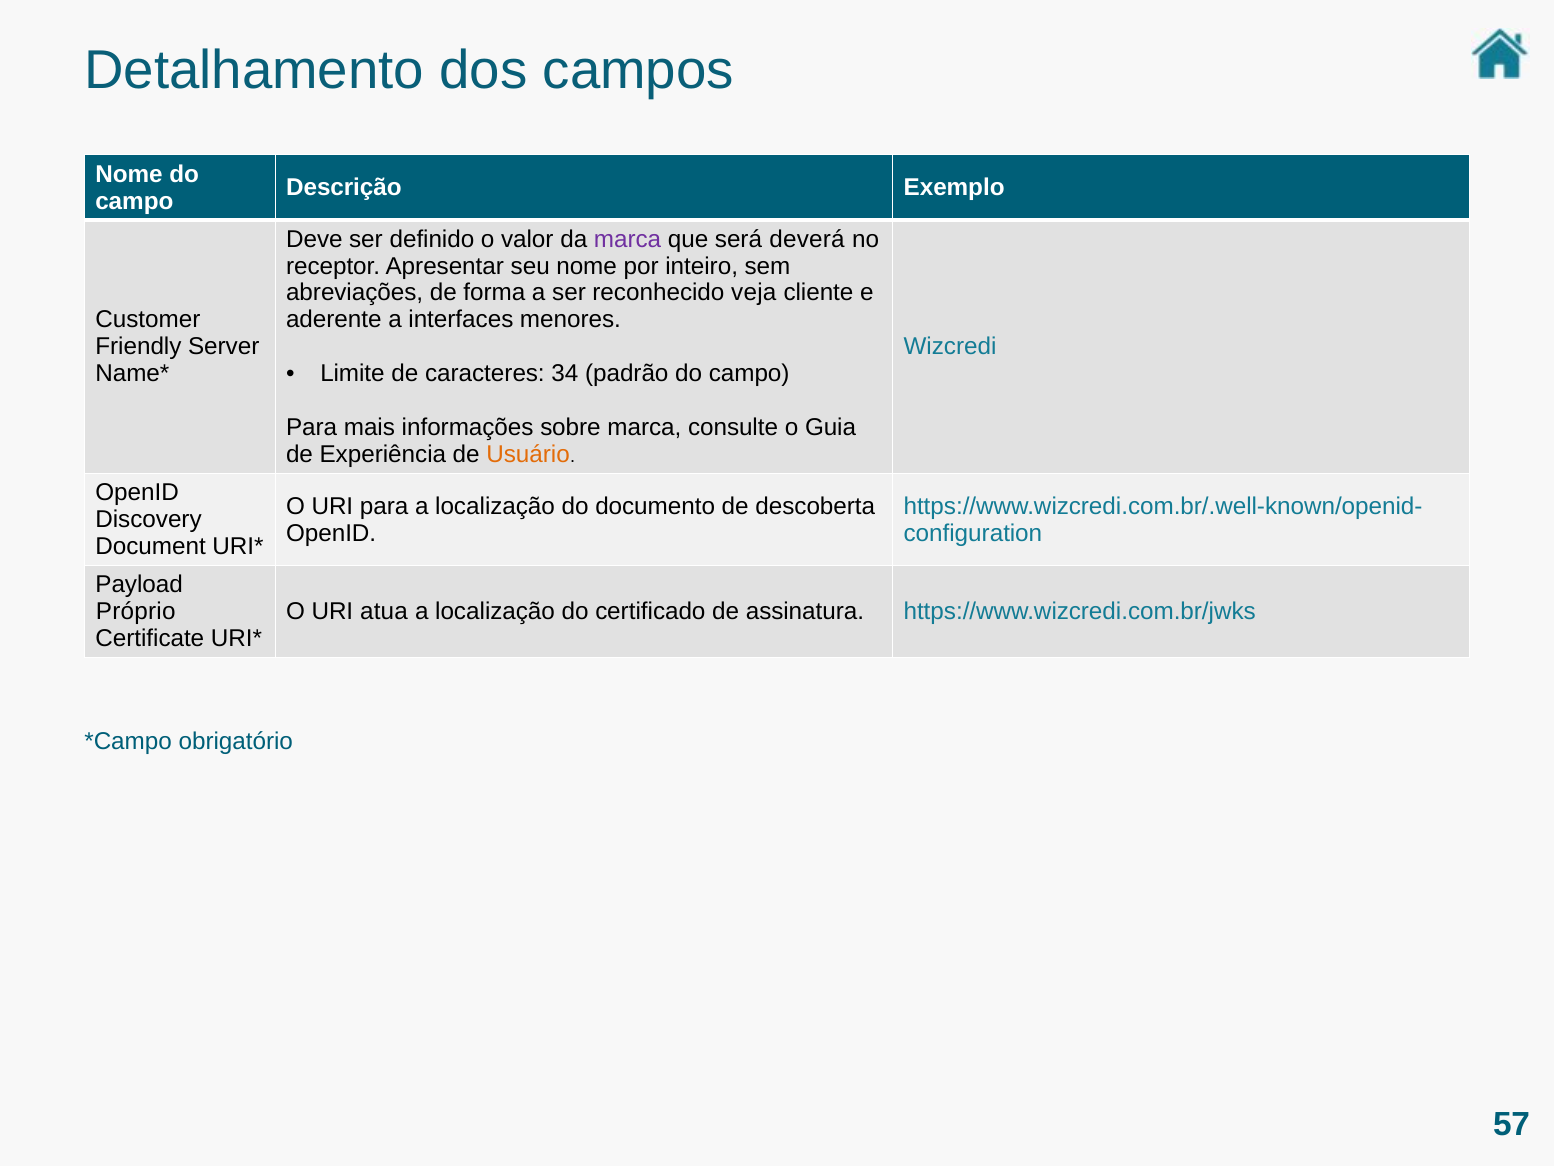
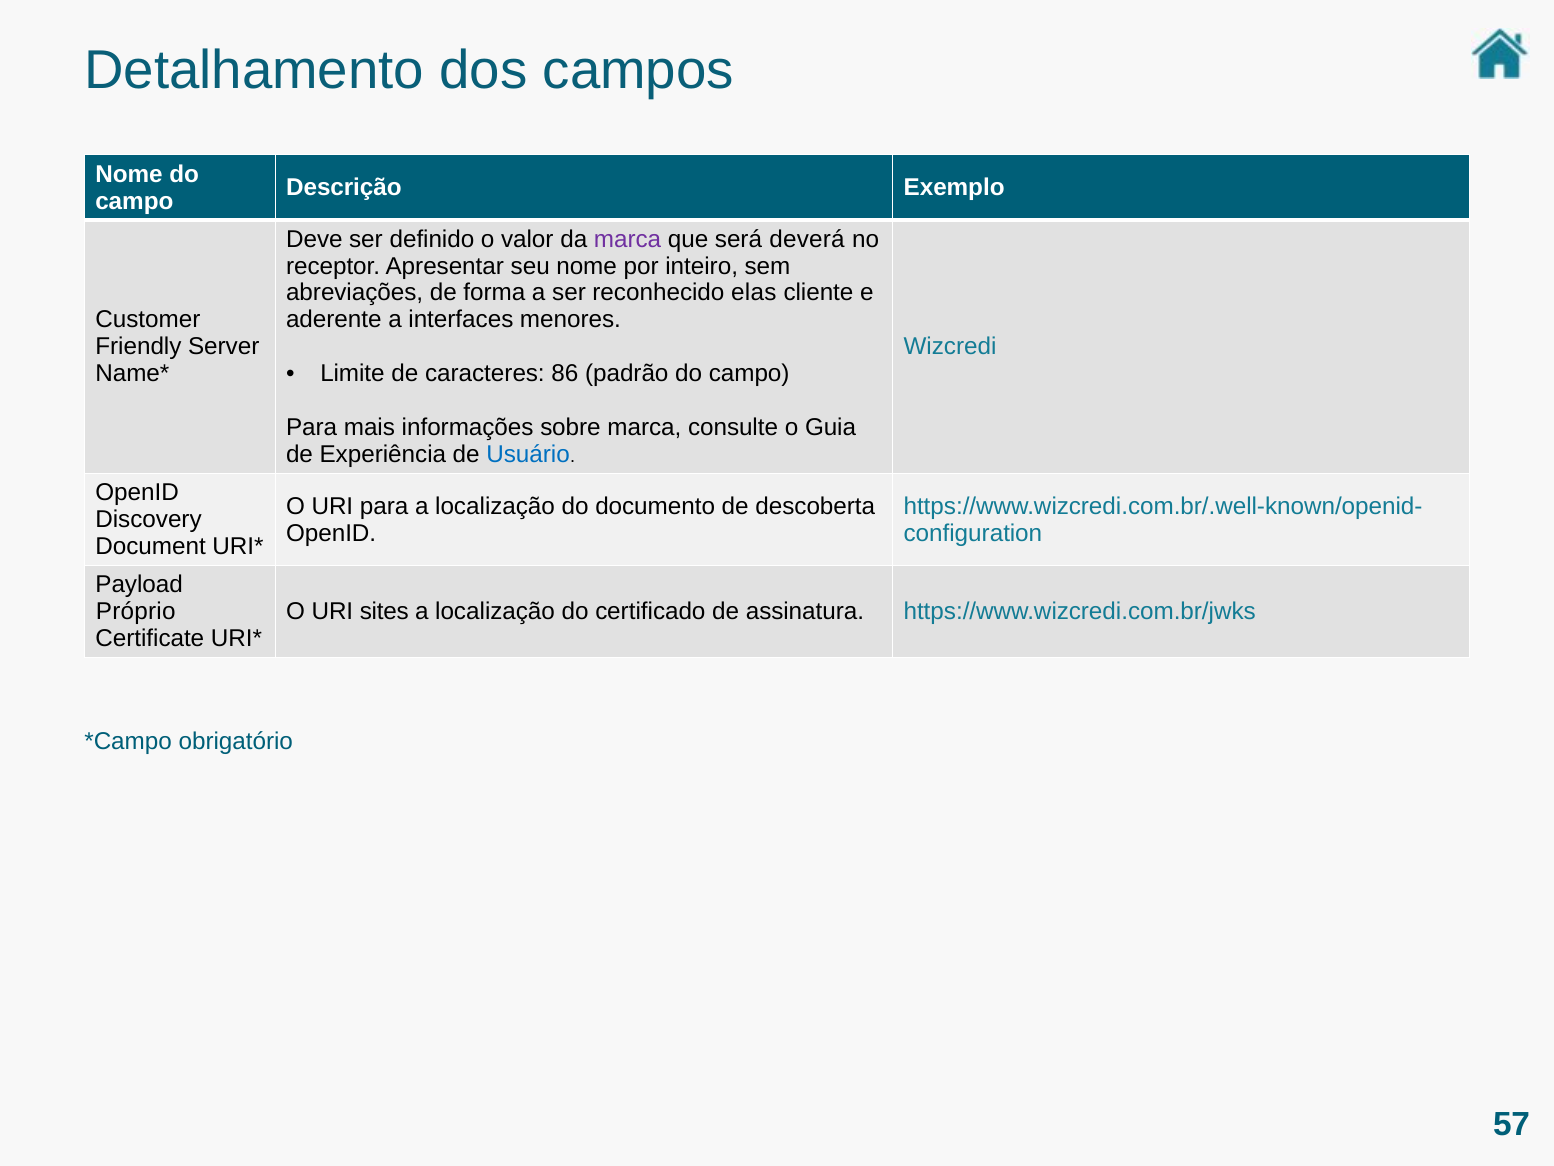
veja: veja -> elas (754, 293)
34: 34 -> 86 (565, 374)
Usuário colour: orange -> blue (528, 455)
atua: atua -> sites (384, 612)
